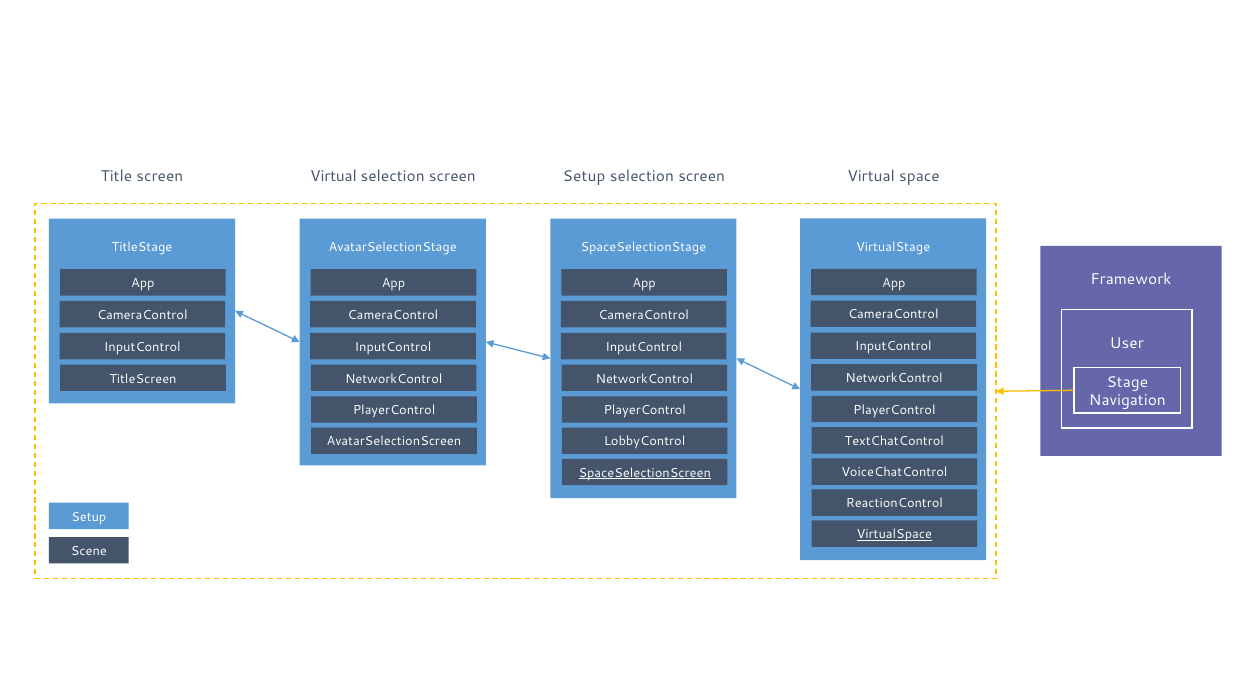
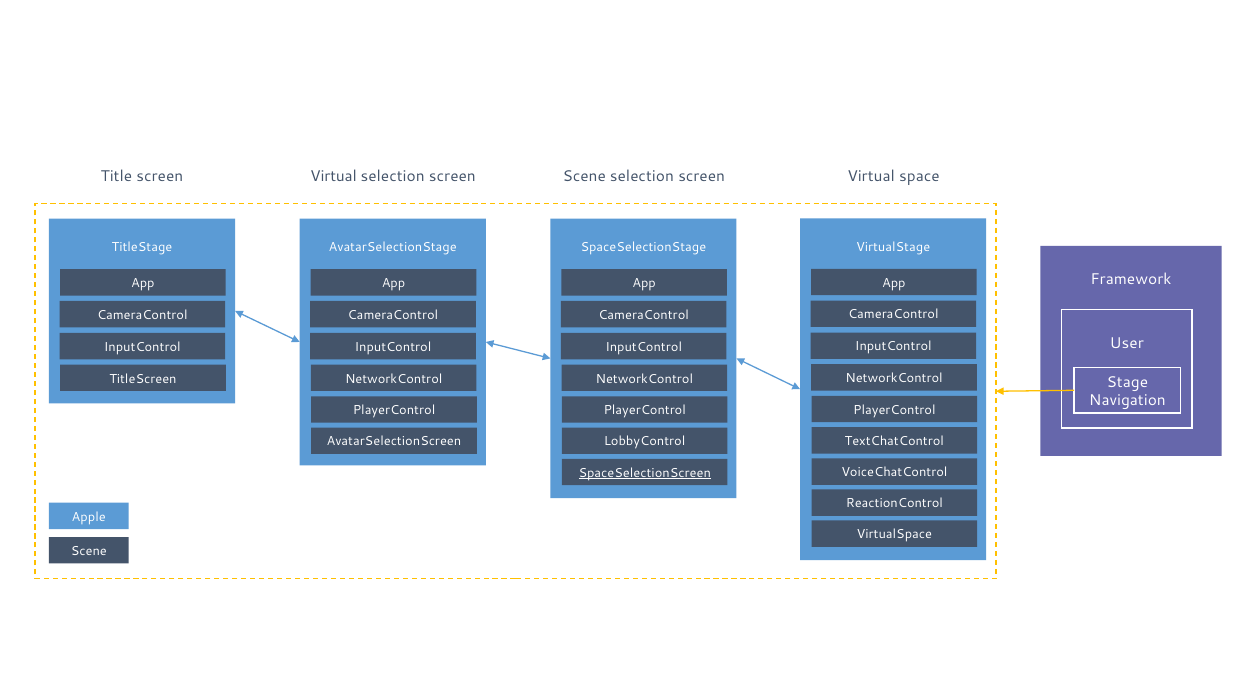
screen Setup: Setup -> Scene (584, 176)
Setup: Setup -> Apple (89, 517)
VirtualSpace underline: present -> none (894, 535)
